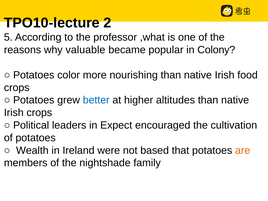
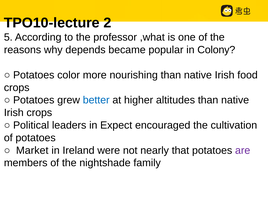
valuable: valuable -> depends (86, 50)
Wealth: Wealth -> Market (32, 150)
based: based -> nearly (155, 150)
are colour: orange -> purple (243, 150)
